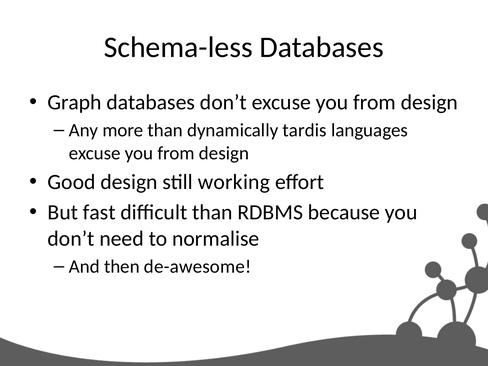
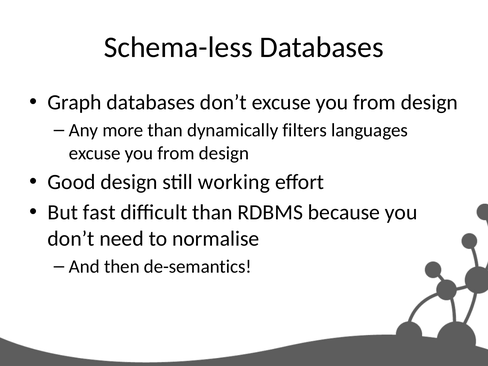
tardis: tardis -> filters (305, 130)
de-awesome: de-awesome -> de-semantics (198, 267)
